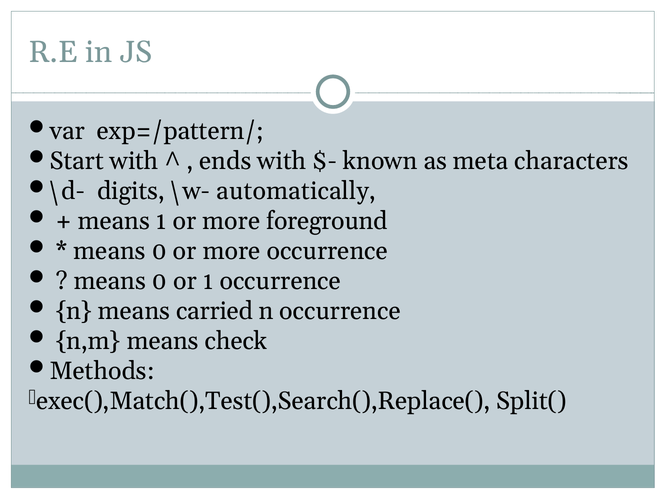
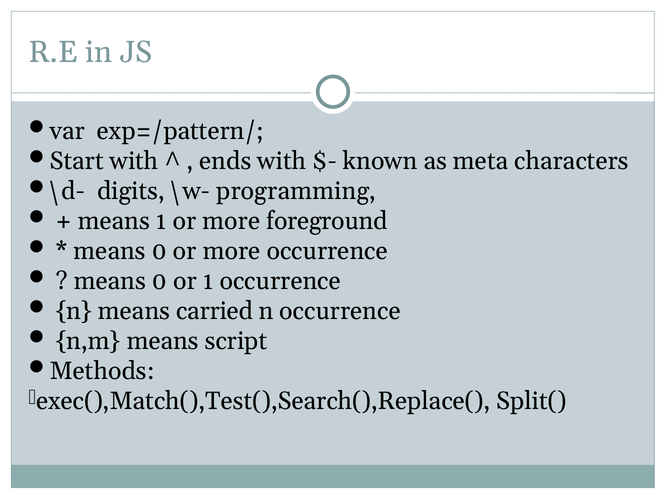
automatically: automatically -> programming (296, 191)
check: check -> script (236, 341)
